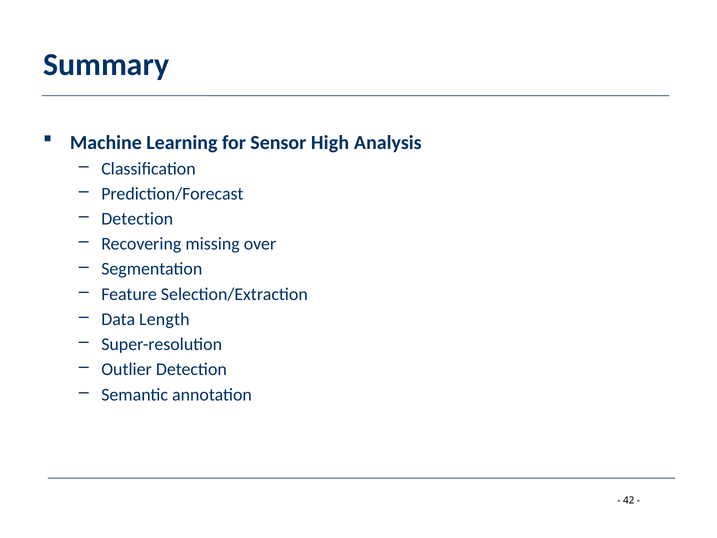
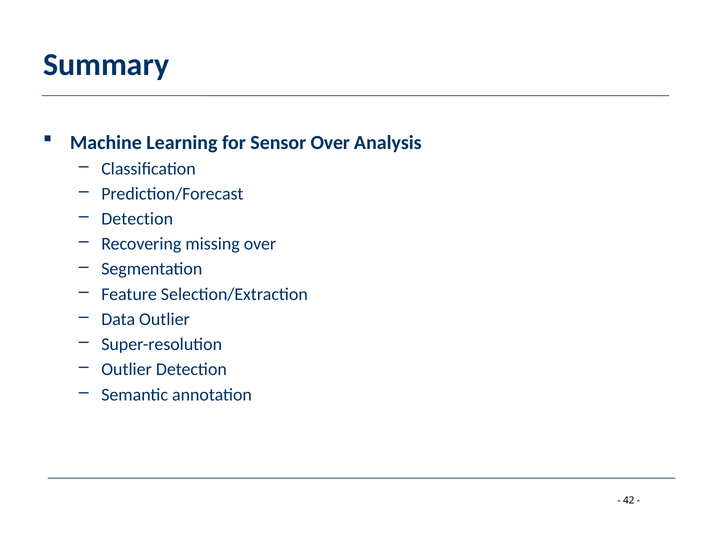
Sensor High: High -> Over (330, 142)
Data Length: Length -> Outlier (164, 319)
